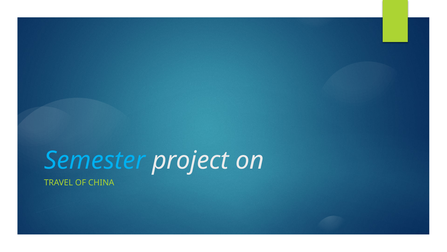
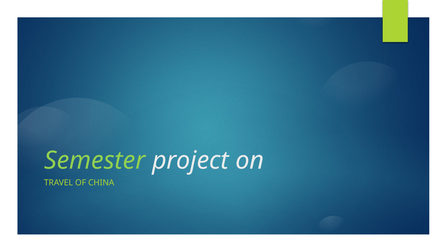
Semester colour: light blue -> light green (95, 160)
